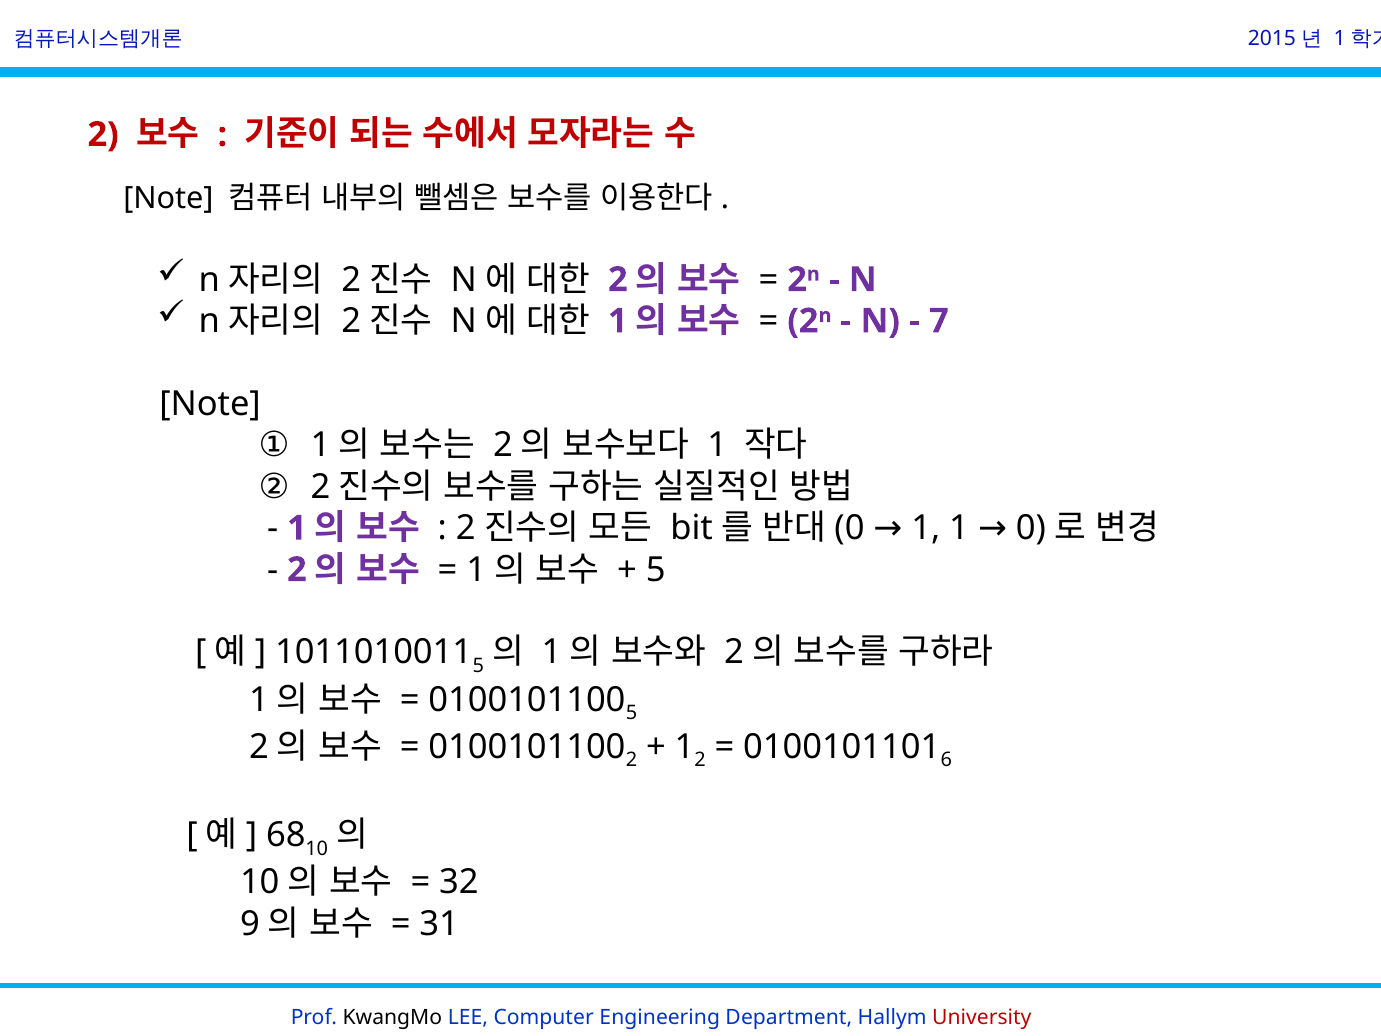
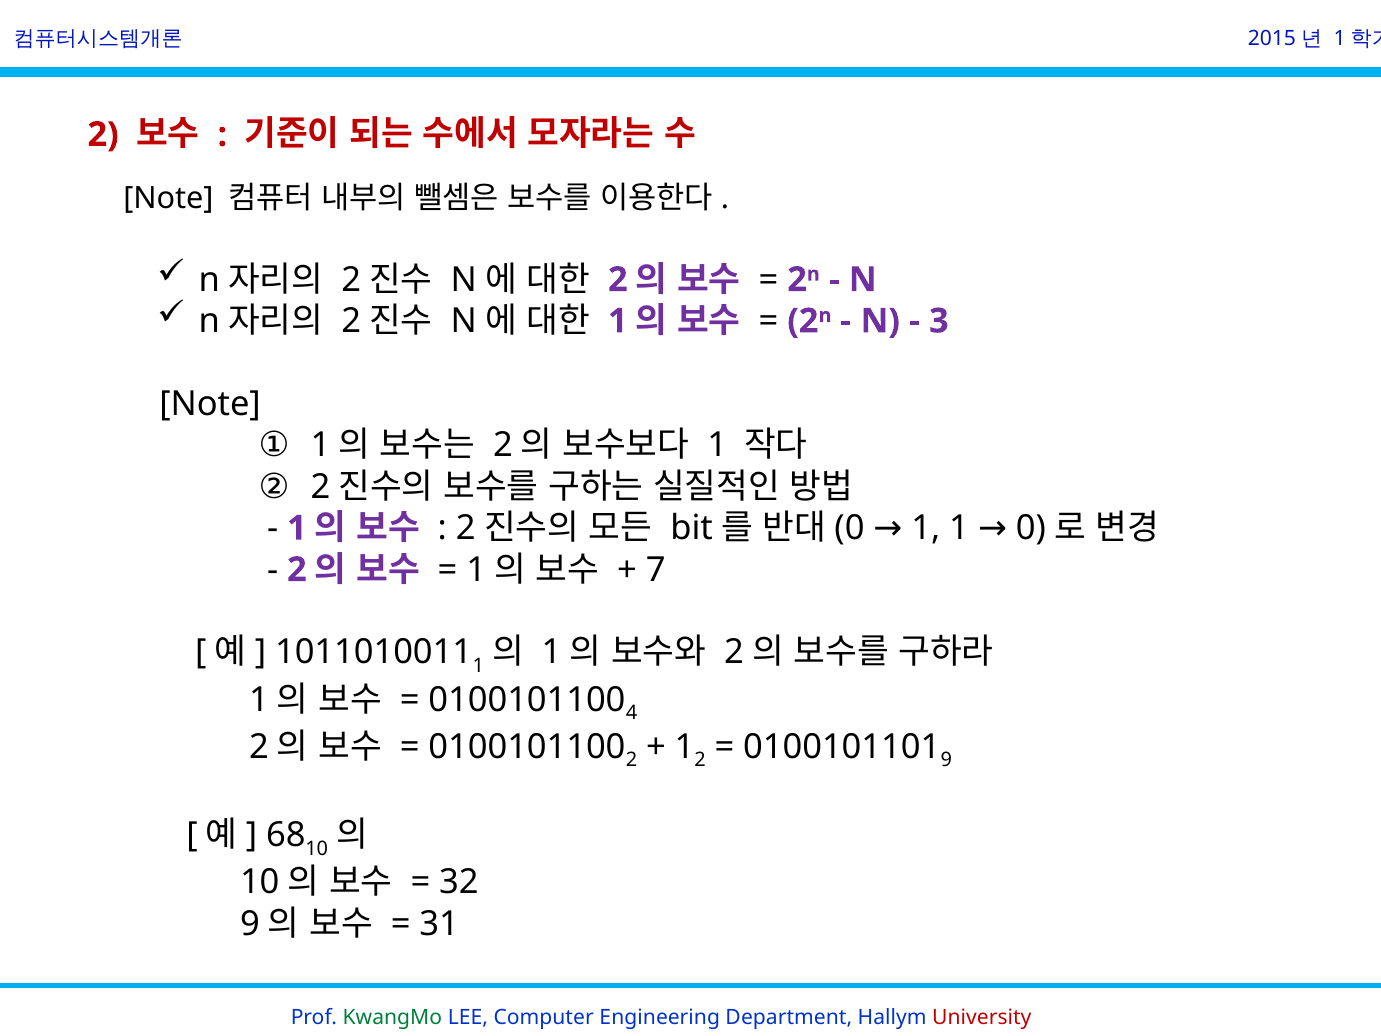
7: 7 -> 3 (939, 321)
5: 5 -> 7 (656, 570)
5: 5 -> 1 (478, 666)
5: 5 -> 4 (632, 713)
6: 6 -> 9 (946, 760)
KwangMo colour: black -> green (392, 1017)
